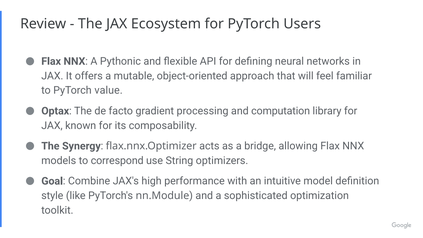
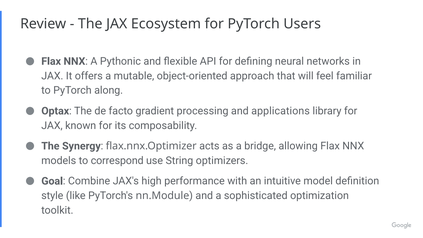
value: value -> along (109, 90)
computation: computation -> applications (281, 111)
